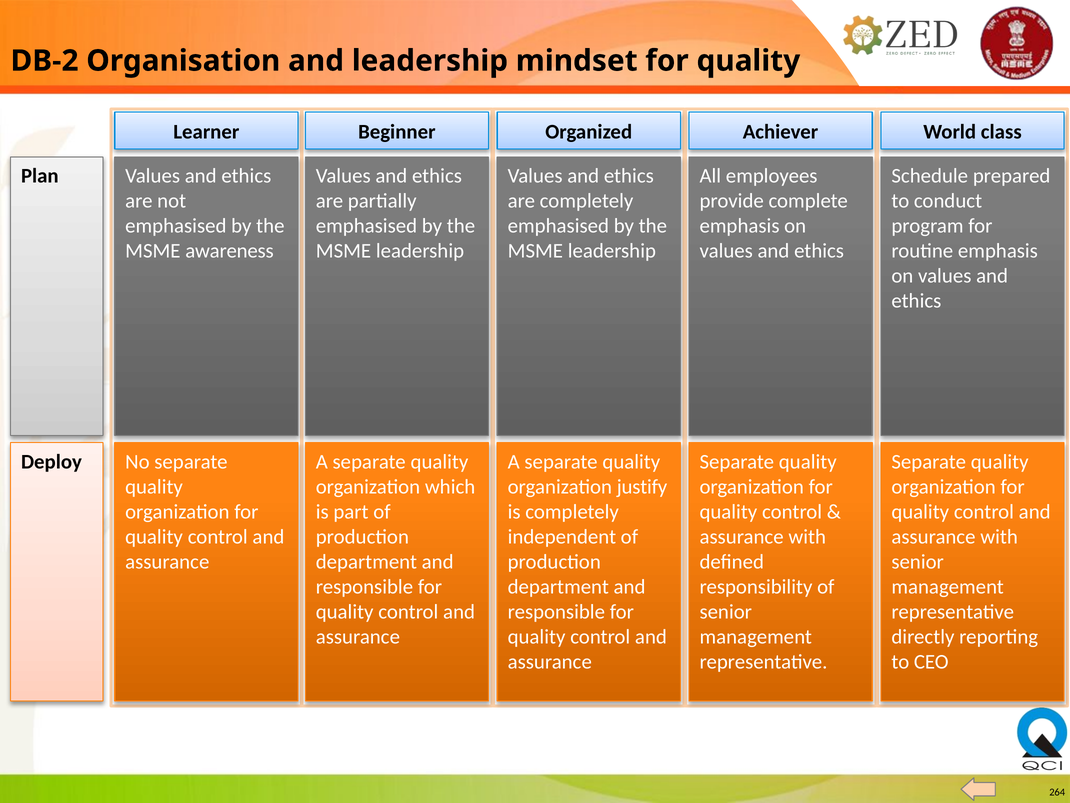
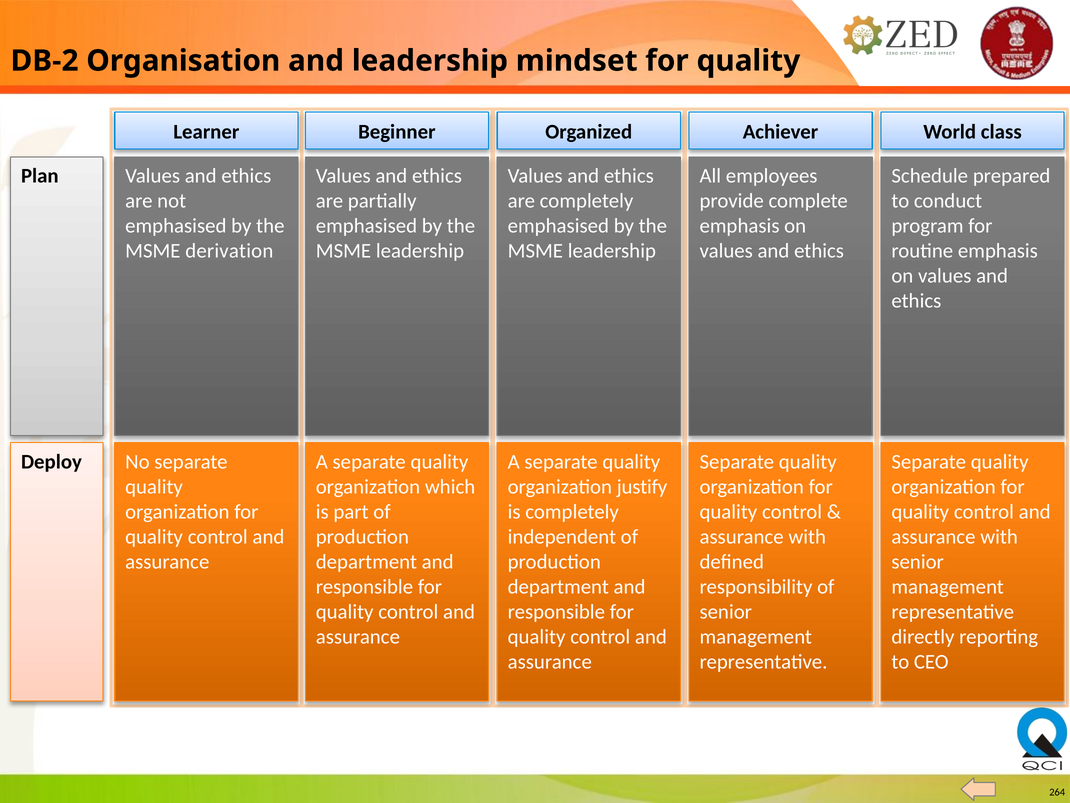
awareness: awareness -> derivation (229, 251)
